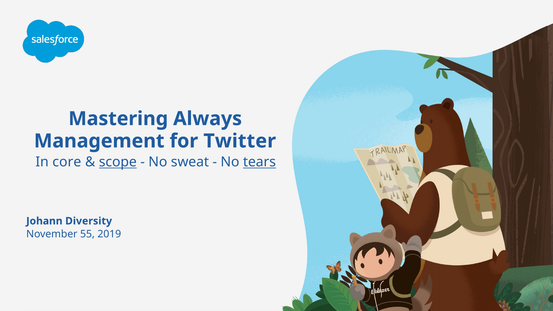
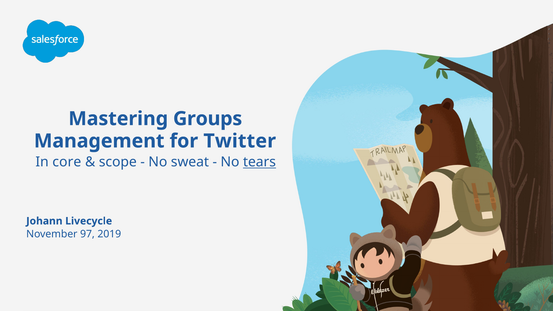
Always: Always -> Groups (208, 119)
scope underline: present -> none (118, 162)
Diversity: Diversity -> Livecycle (89, 221)
55: 55 -> 97 (87, 234)
